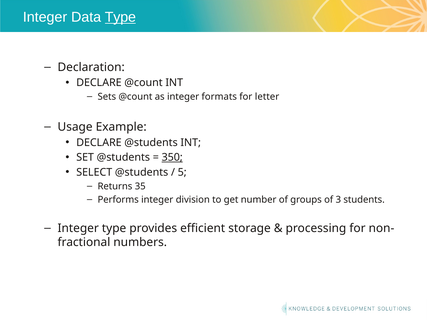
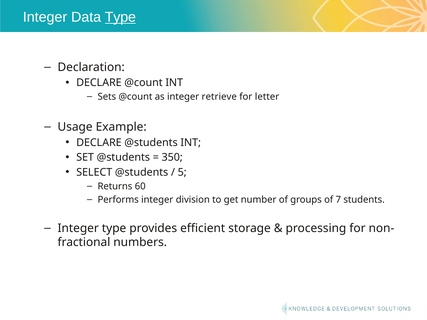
formats: formats -> retrieve (219, 97)
350 underline: present -> none (172, 158)
35: 35 -> 60 (140, 186)
3: 3 -> 7 (338, 200)
